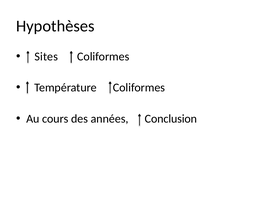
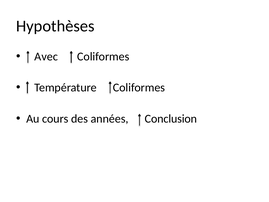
Sites: Sites -> Avec (46, 56)
